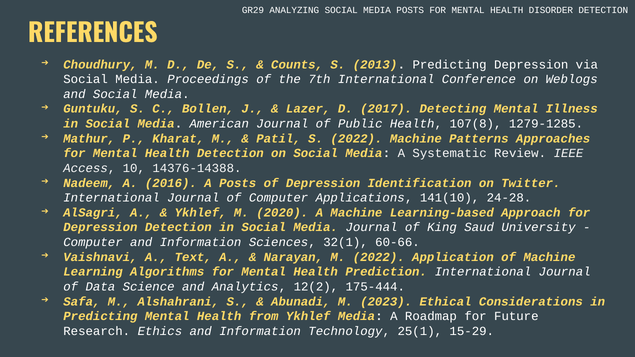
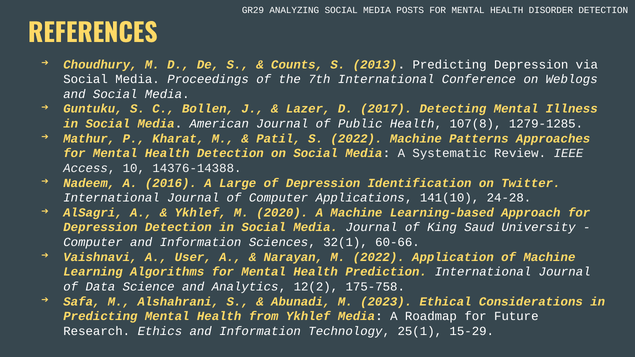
A Posts: Posts -> Large (238, 183)
Text: Text -> User (193, 257)
175-444: 175-444 -> 175-758 (375, 287)
